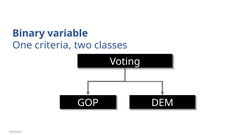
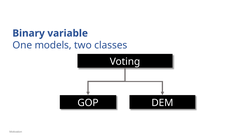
criteria: criteria -> models (53, 45)
